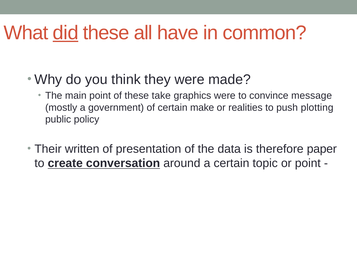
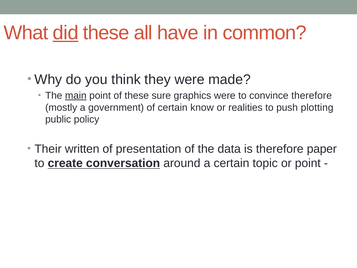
main underline: none -> present (76, 95)
take: take -> sure (161, 95)
convince message: message -> therefore (312, 95)
make: make -> know (202, 107)
